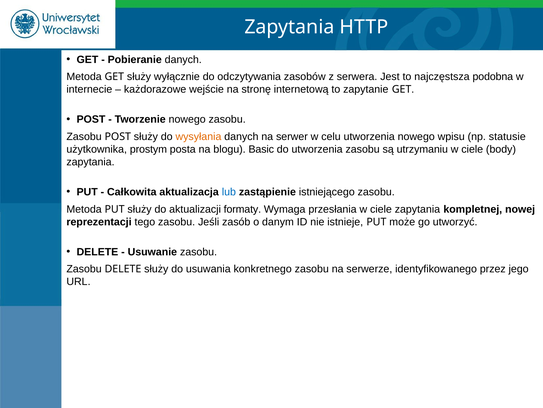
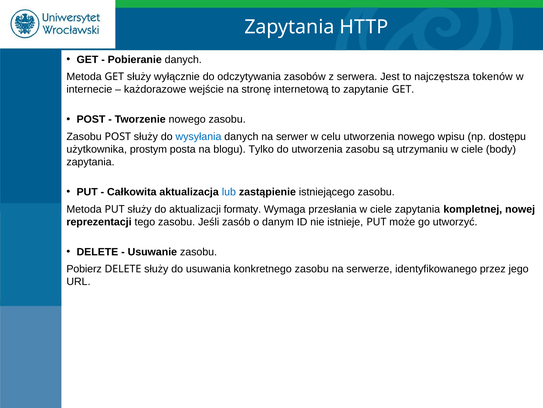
podobna: podobna -> tokenów (493, 77)
wysyłania colour: orange -> blue (198, 136)
statusie: statusie -> dostępu (507, 136)
Basic: Basic -> Tylko (261, 149)
Zasobu: Zasobu -> Pobierz (84, 269)
